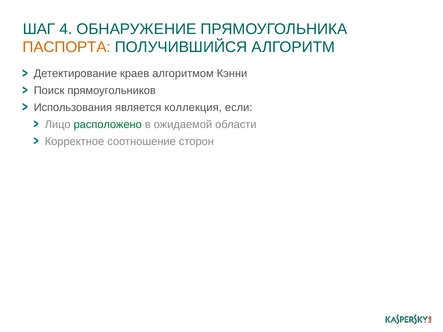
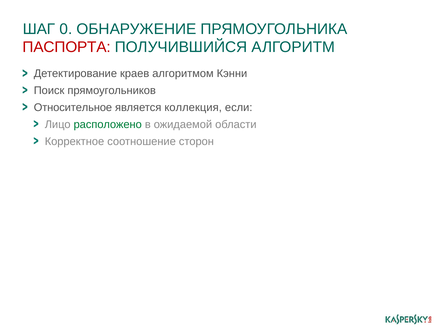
4: 4 -> 0 (66, 29)
ПАСПОРТА colour: orange -> red (67, 47)
Использования: Использования -> Относительное (73, 108)
